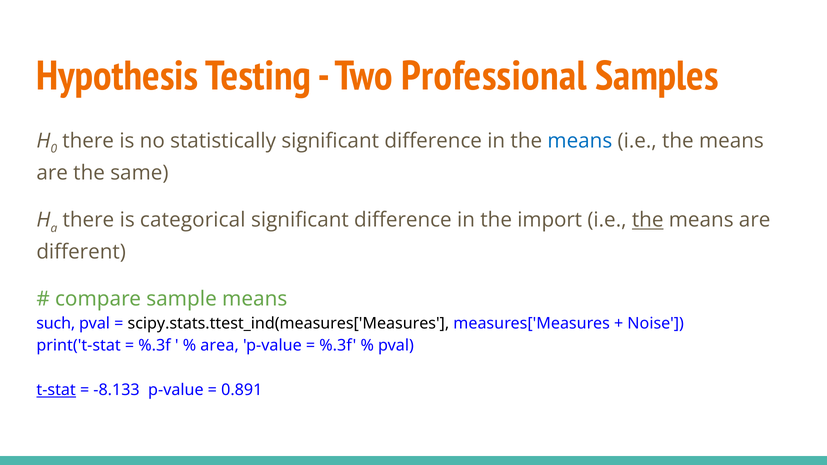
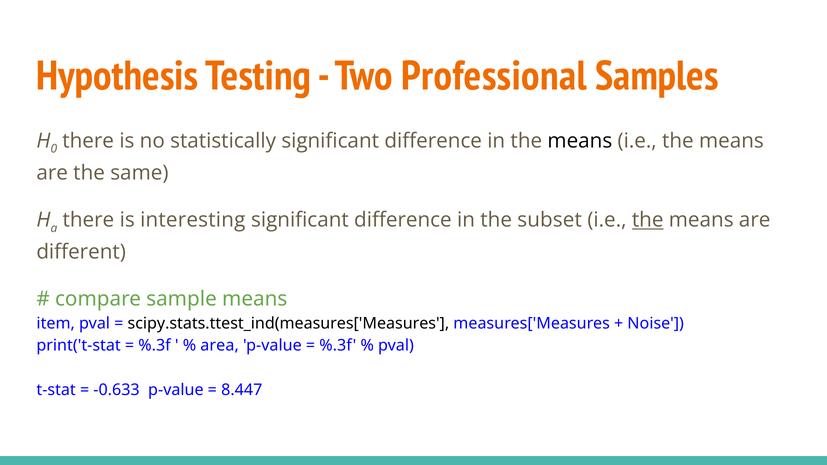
means colour: blue -> black (580, 141)
categorical: categorical -> interesting (193, 220)
import: import -> subset (550, 220)
such: such -> item (56, 324)
t-stat underline: present -> none (56, 390)
-8.133: -8.133 -> -0.633 (117, 390)
0.891: 0.891 -> 8.447 (242, 390)
